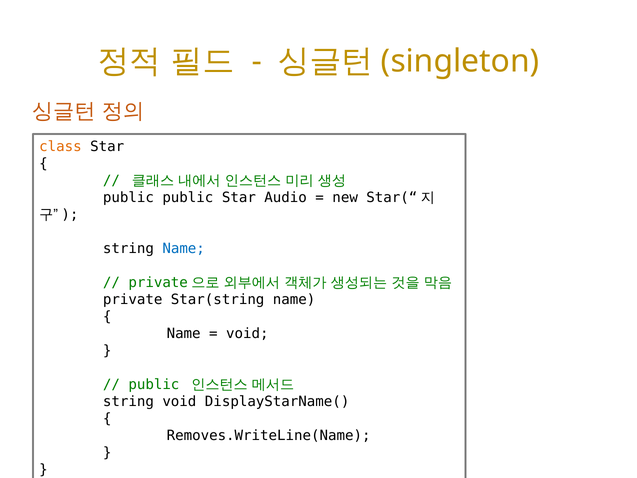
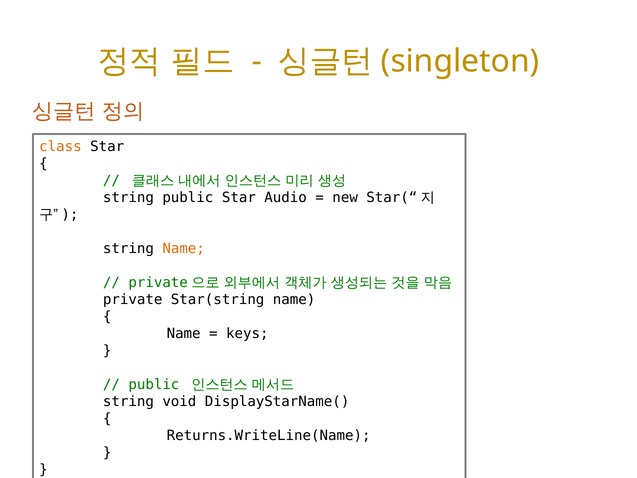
public: public -> string (128, 197)
Name colour: blue -> orange (184, 248)
void: void -> keys (247, 333)
Removes.WriteLine(Name: Removes.WriteLine(Name -> Returns.WriteLine(Name (269, 435)
